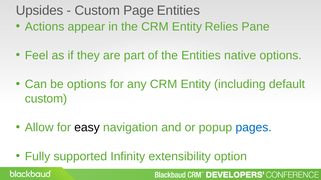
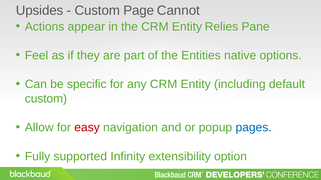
Page Entities: Entities -> Cannot (178, 11)
be options: options -> specific (87, 85)
easy colour: black -> red (87, 128)
